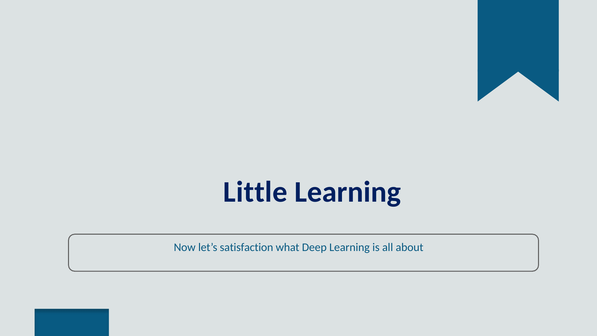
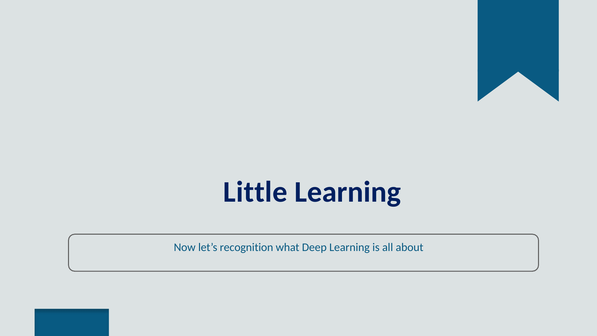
satisfaction: satisfaction -> recognition (247, 247)
